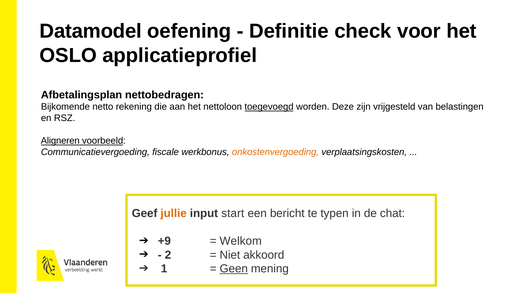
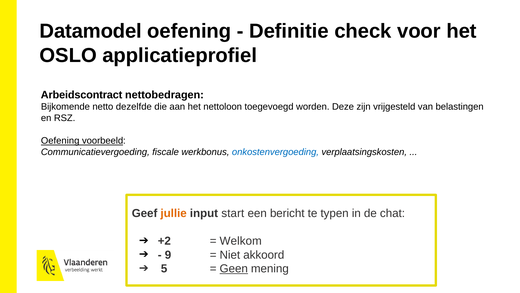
Afbetalingsplan: Afbetalingsplan -> Arbeidscontract (82, 95)
rekening: rekening -> dezelfde (134, 107)
toegevoegd underline: present -> none (269, 107)
Aligneren: Aligneren -> Oefening (60, 141)
onkostenvergoeding colour: orange -> blue (275, 152)
+9: +9 -> +2 (164, 241)
2: 2 -> 9 (168, 254)
1: 1 -> 5 (164, 268)
